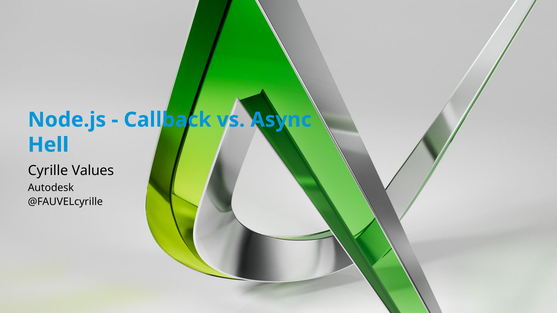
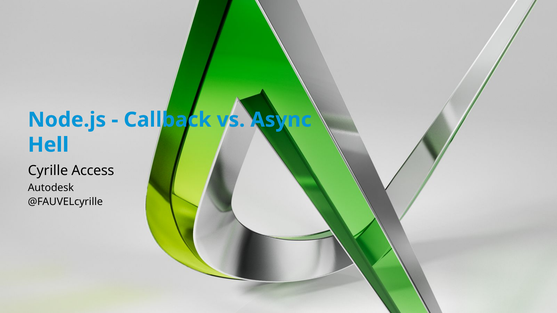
Values: Values -> Access (93, 171)
